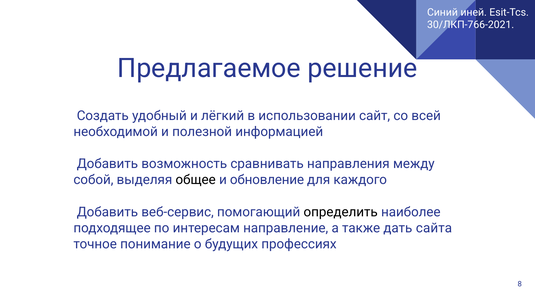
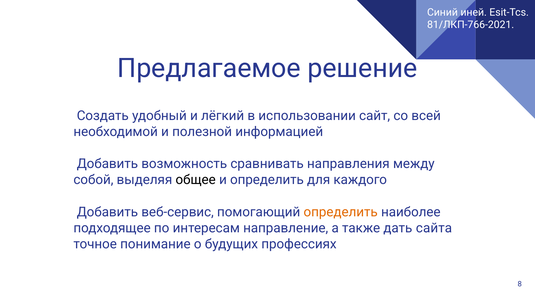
30/ЛКП-766-2021: 30/ЛКП-766-2021 -> 81/ЛКП-766-2021 (471, 25)
и обновление: обновление -> определить (267, 180)
определить colour: black -> orange (341, 212)
